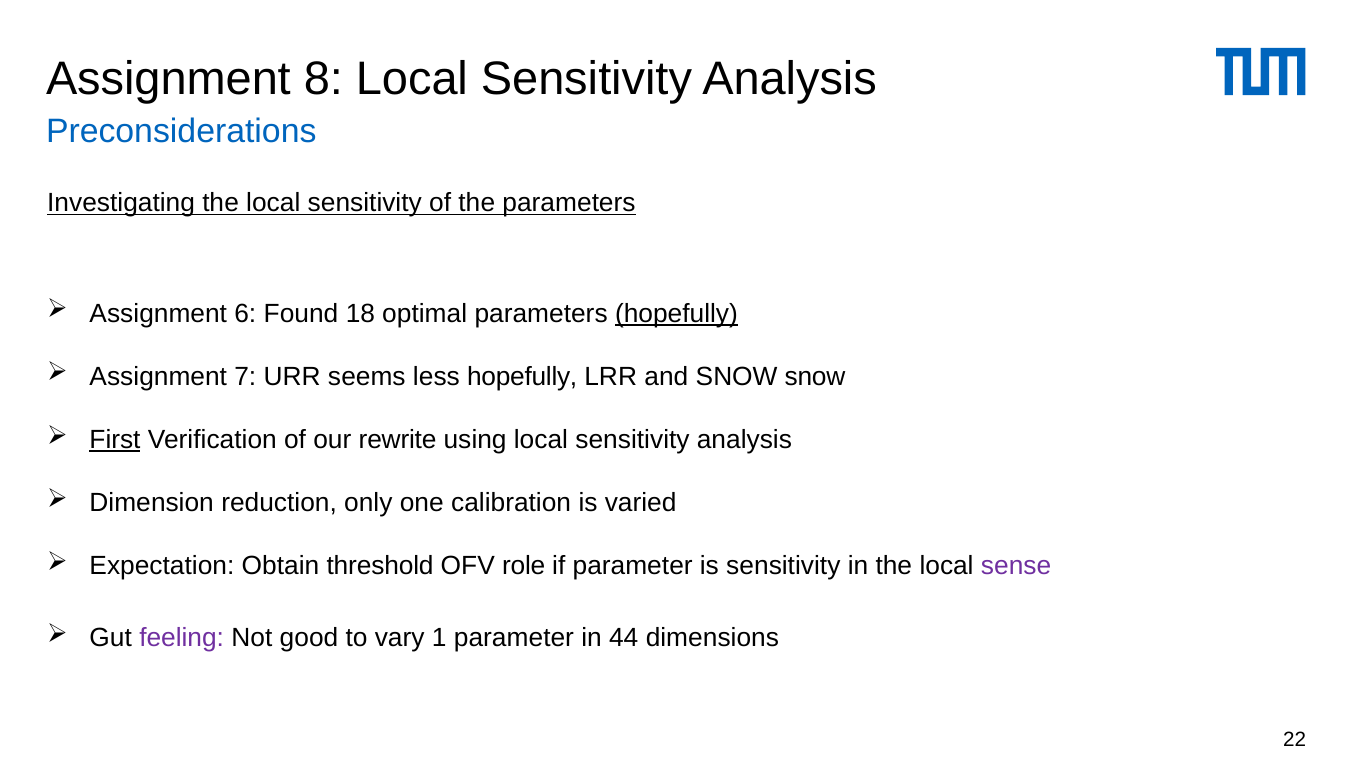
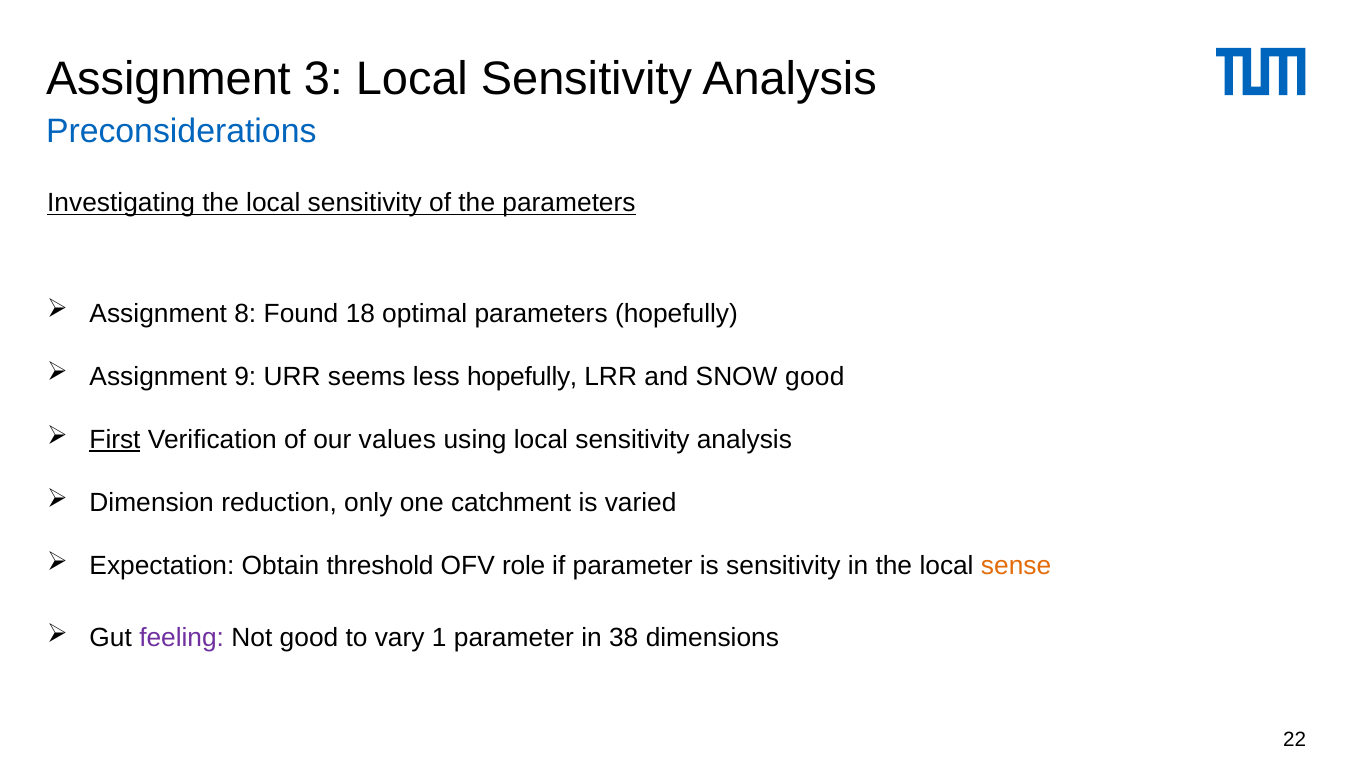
8: 8 -> 3 (323, 79)
6: 6 -> 8 (245, 313)
hopefully underline: present -> none (676, 313)
7: 7 -> 9 (245, 377)
SNOW snow: snow -> good (815, 377)
rewrite: rewrite -> values (397, 440)
calibration: calibration -> catchment (511, 503)
sense colour: purple -> orange (1016, 566)
44: 44 -> 38 (624, 638)
